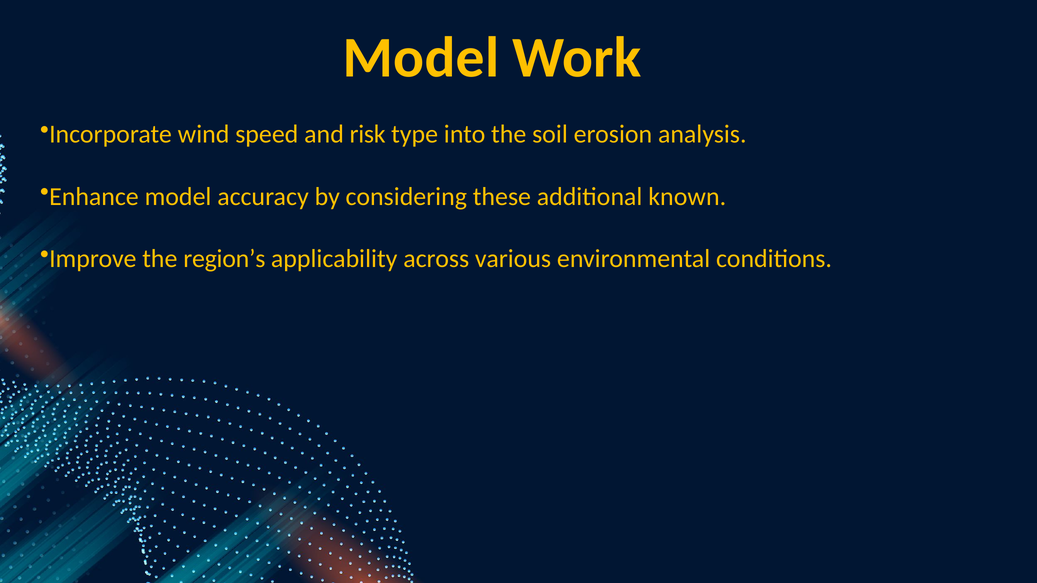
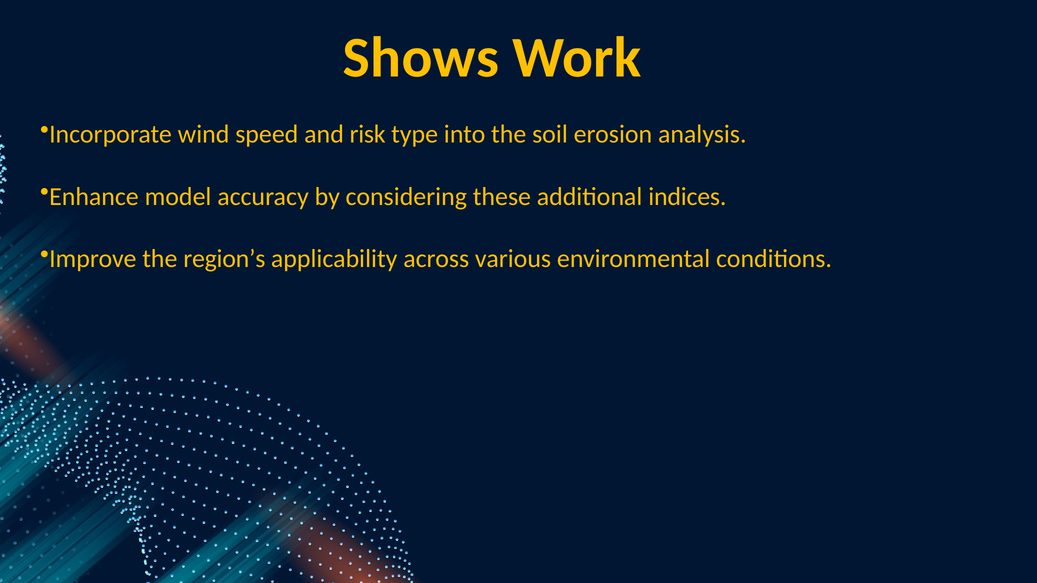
Model: Model -> Shows (421, 58)
known: known -> indices (687, 197)
